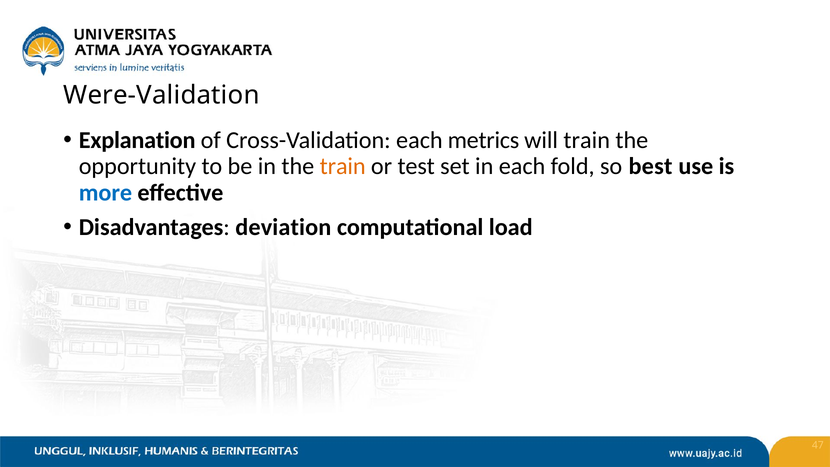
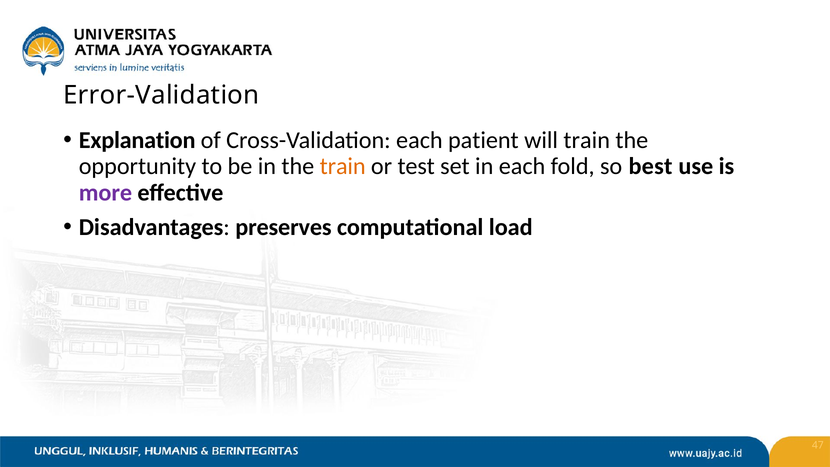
Were-Validation: Were-Validation -> Error-Validation (161, 95)
metrics: metrics -> patient (483, 140)
more colour: blue -> purple (105, 192)
deviation: deviation -> preserves (283, 227)
